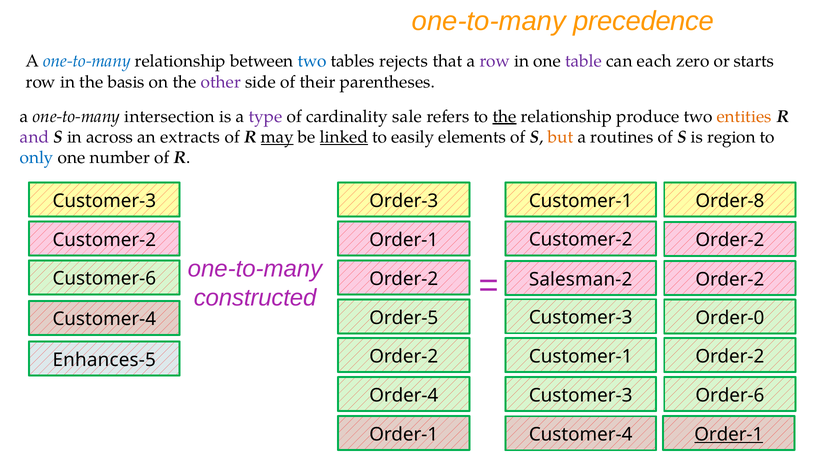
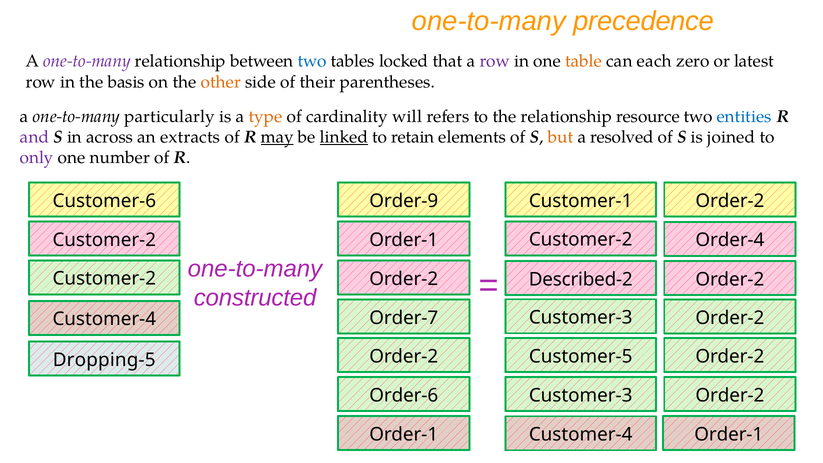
one-to-many colour: blue -> purple (87, 61)
rejects: rejects -> locked (404, 61)
table colour: purple -> orange (584, 61)
starts: starts -> latest (754, 61)
other colour: purple -> orange (221, 82)
intersection: intersection -> particularly (170, 116)
type colour: purple -> orange (266, 116)
sale: sale -> will (407, 116)
the underline: present -> none (505, 116)
produce: produce -> resource (648, 116)
entities colour: orange -> blue (744, 116)
easily: easily -> retain (413, 137)
routines: routines -> resolved (622, 137)
region: region -> joined (731, 137)
only colour: blue -> purple (37, 158)
Customer-3: Customer-3 -> Customer-6 (104, 201)
Order-3: Order-3 -> Order-9 (404, 201)
Customer-1 Order-8: Order-8 -> Order-2 (730, 201)
Customer-2 Order-2: Order-2 -> Order-4 (730, 240)
Customer-6: Customer-6 -> Customer-2 (104, 279)
Salesman-2: Salesman-2 -> Described-2 (581, 279)
Order-5: Order-5 -> Order-7 (404, 318)
Order-0: Order-0 -> Order-2 (730, 318)
Customer-1: Customer-1 -> Customer-5 (581, 356)
Enhances-5: Enhances-5 -> Dropping-5 (104, 360)
Order-4: Order-4 -> Order-6 (404, 395)
Order-6: Order-6 -> Order-2 (730, 395)
Order-1 underline: present -> none (729, 434)
